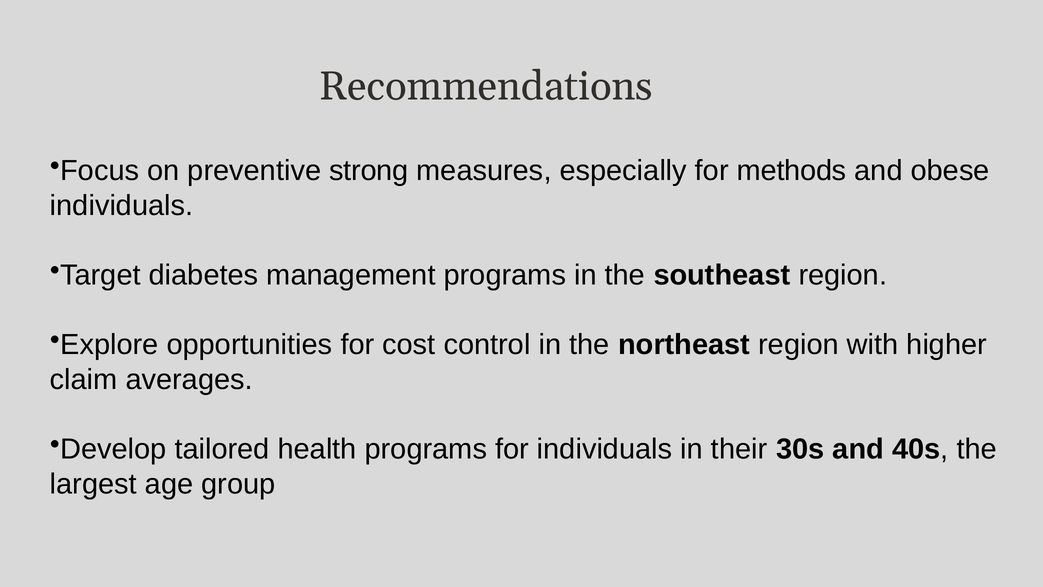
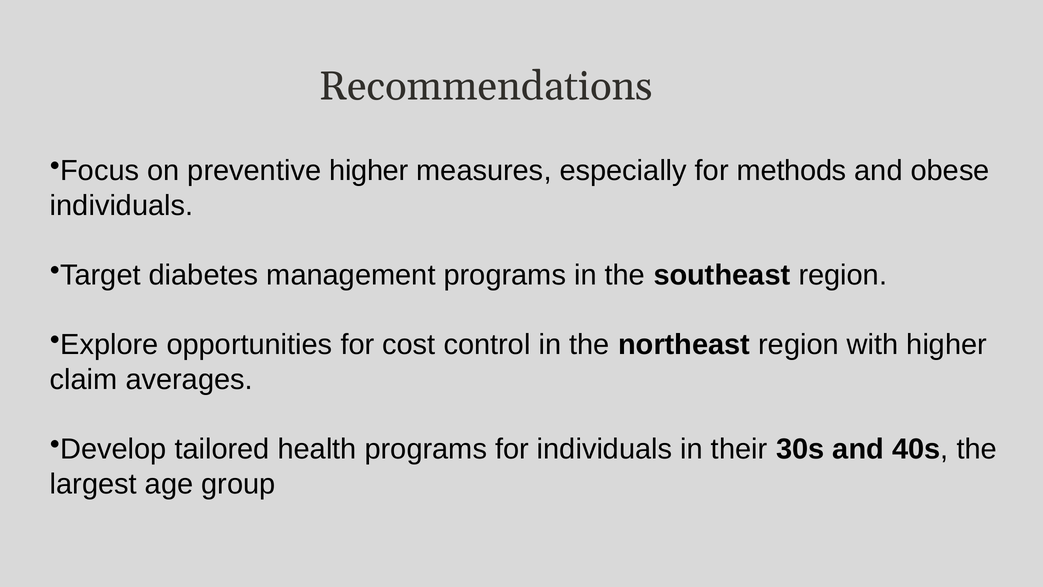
preventive strong: strong -> higher (369, 171)
